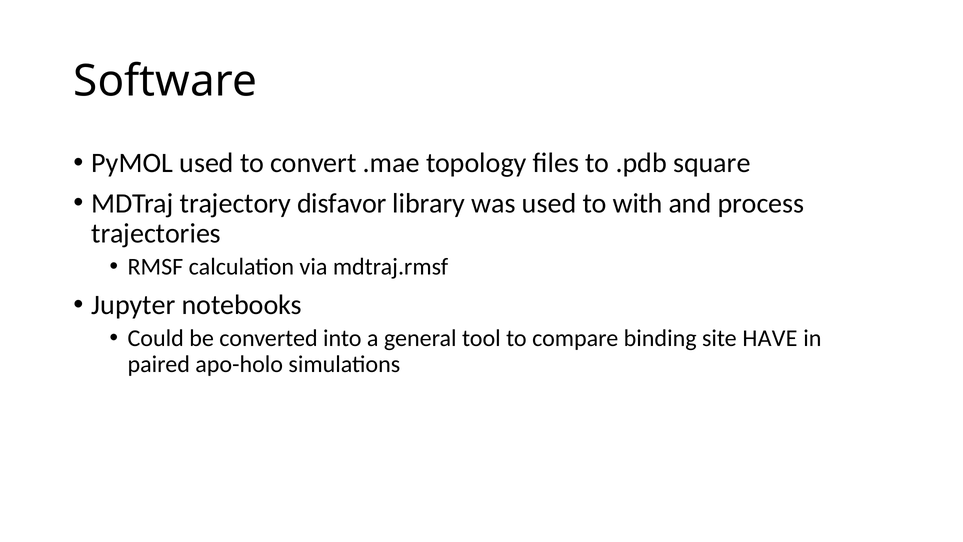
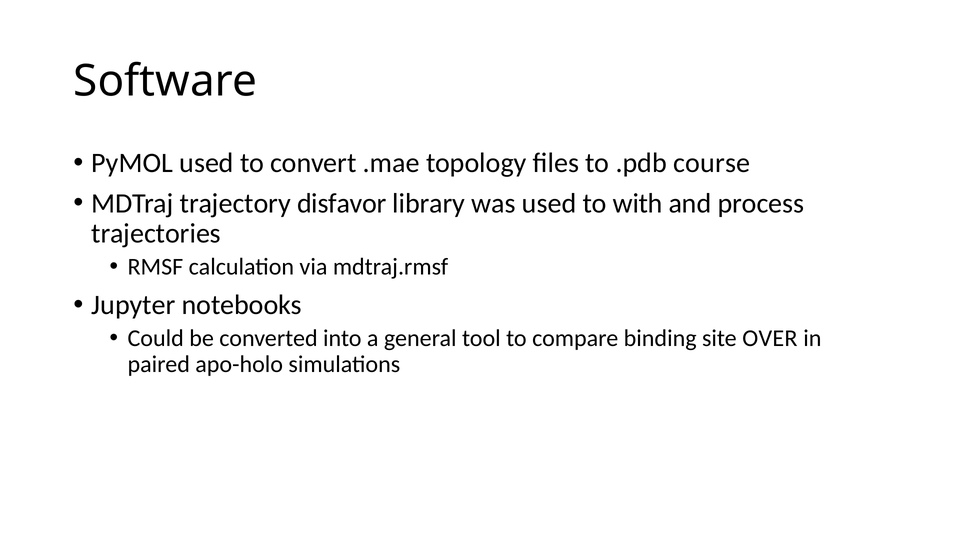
square: square -> course (712, 163)
HAVE: HAVE -> OVER (770, 338)
